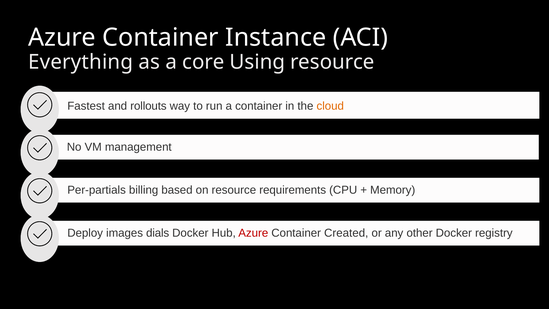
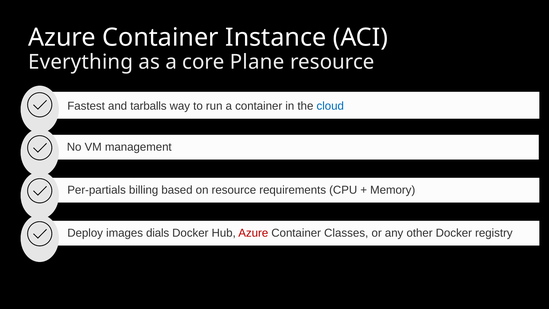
Using: Using -> Plane (257, 62)
rollouts: rollouts -> tarballs (148, 106)
cloud colour: orange -> blue (330, 106)
Created: Created -> Classes (346, 233)
